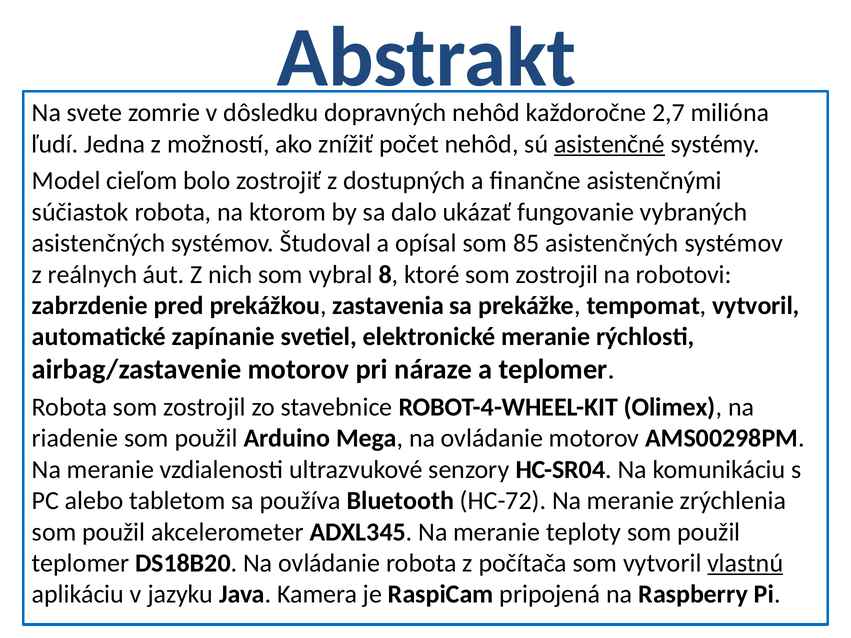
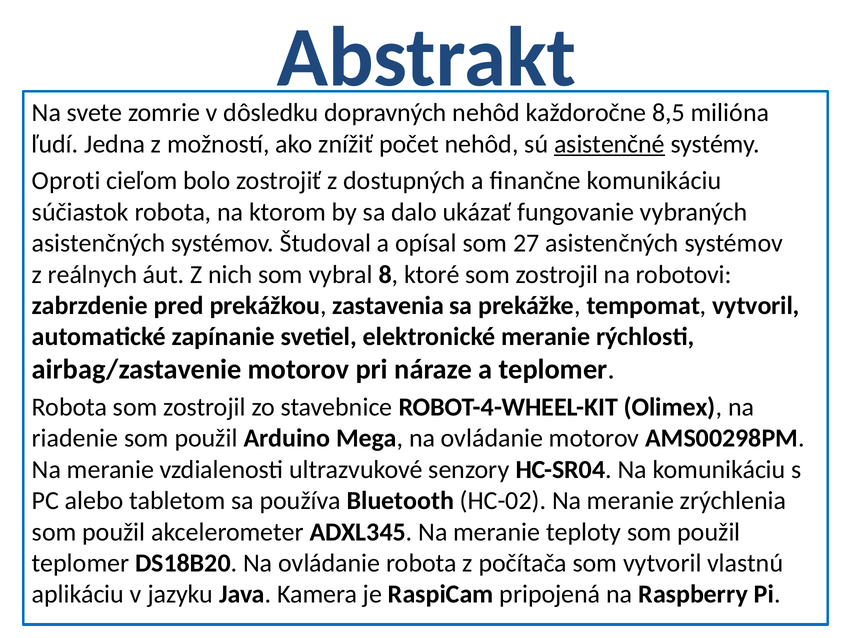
2,7: 2,7 -> 8,5 (669, 113)
Model: Model -> Oproti (66, 181)
finančne asistenčnými: asistenčnými -> komunikáciu (654, 181)
85: 85 -> 27 (526, 243)
HC-72: HC-72 -> HC-02 (503, 501)
vlastnú underline: present -> none (745, 563)
